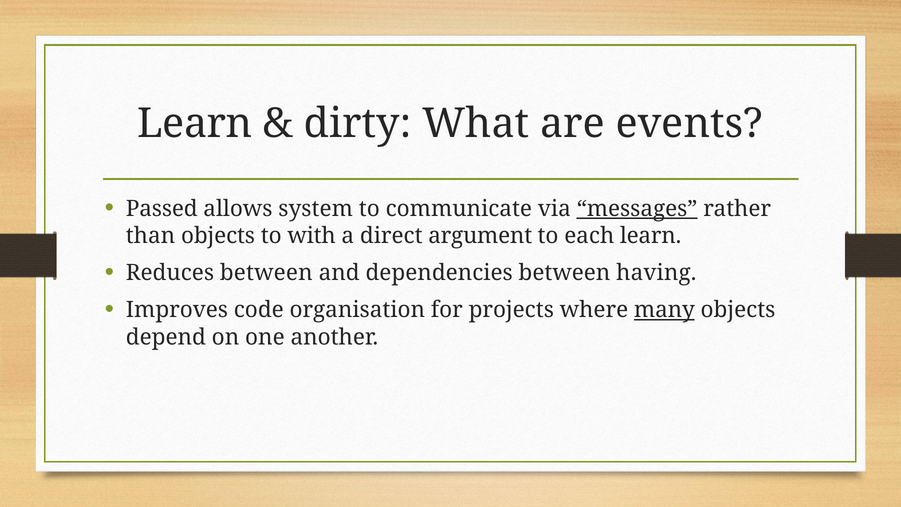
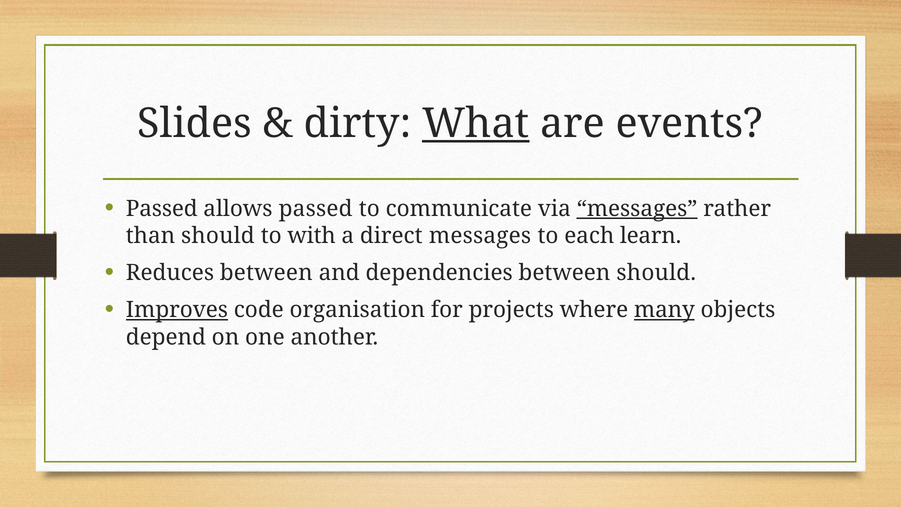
Learn: Learn -> Slides (195, 124)
What underline: none -> present (476, 124)
allows system: system -> passed (316, 209)
than objects: objects -> should (218, 236)
direct argument: argument -> messages (480, 236)
between having: having -> should (656, 273)
Improves underline: none -> present (177, 310)
